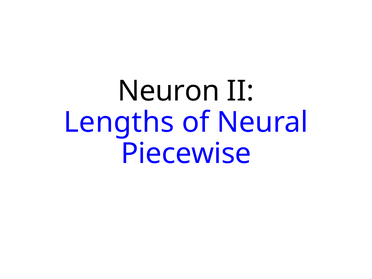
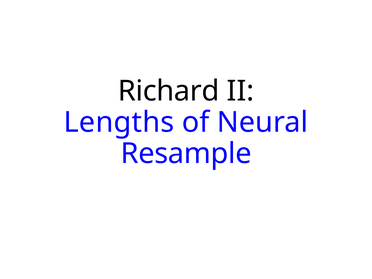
Neuron: Neuron -> Richard (169, 91)
Piecewise: Piecewise -> Resample (186, 154)
